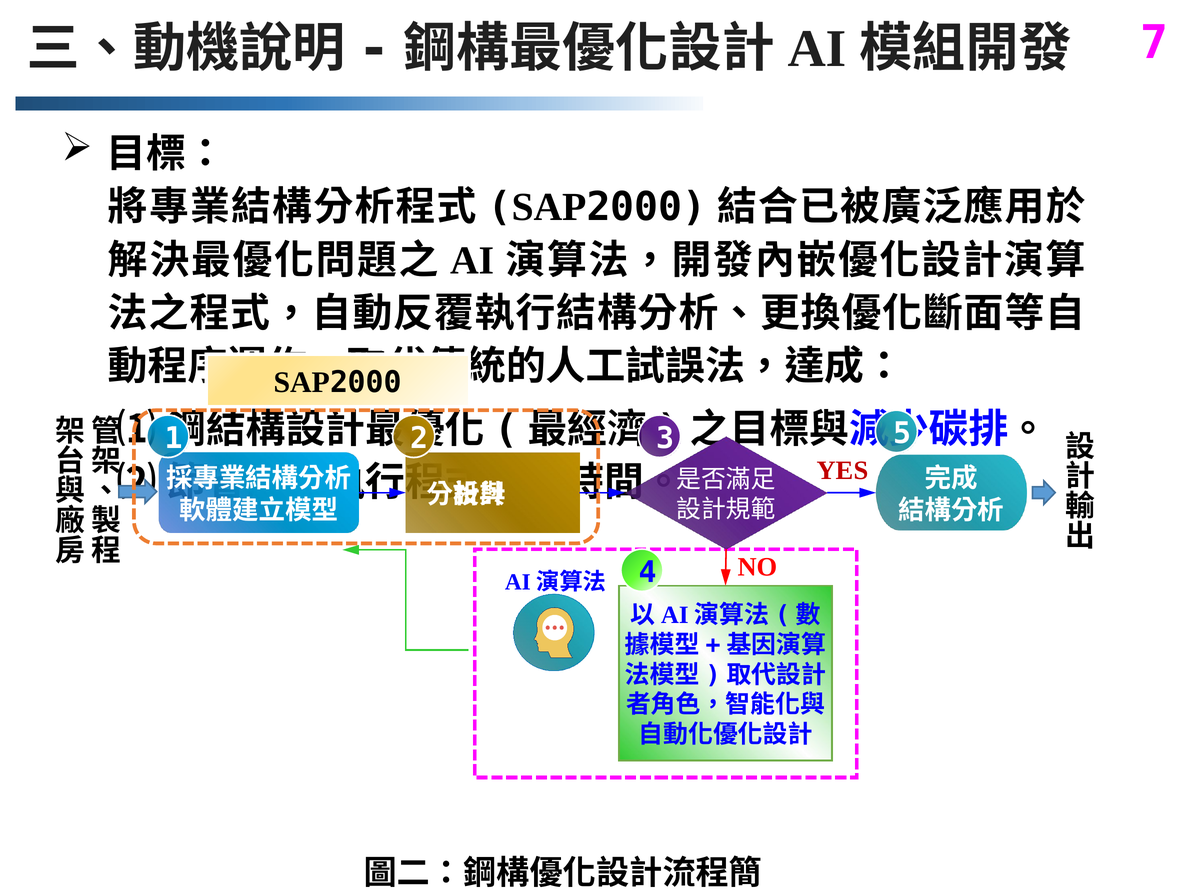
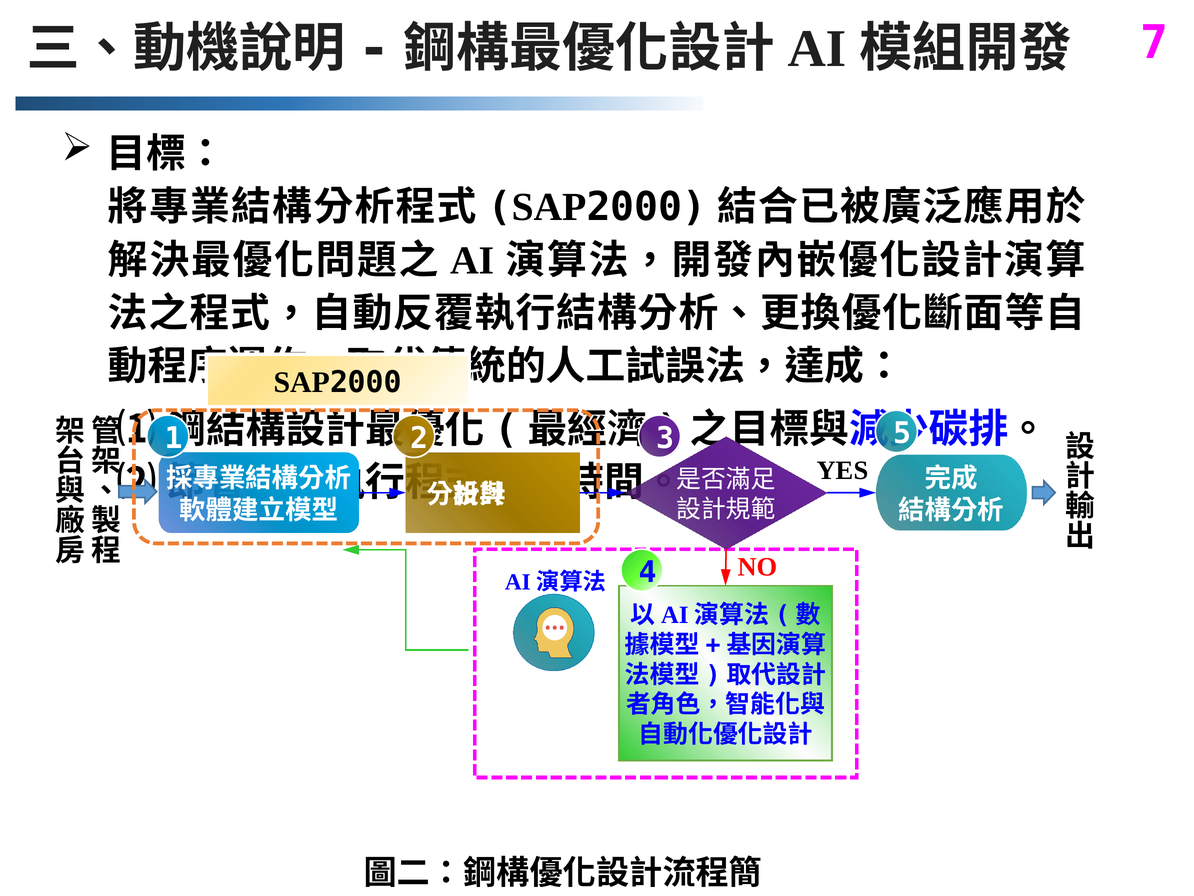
YES colour: red -> black (843, 470)
